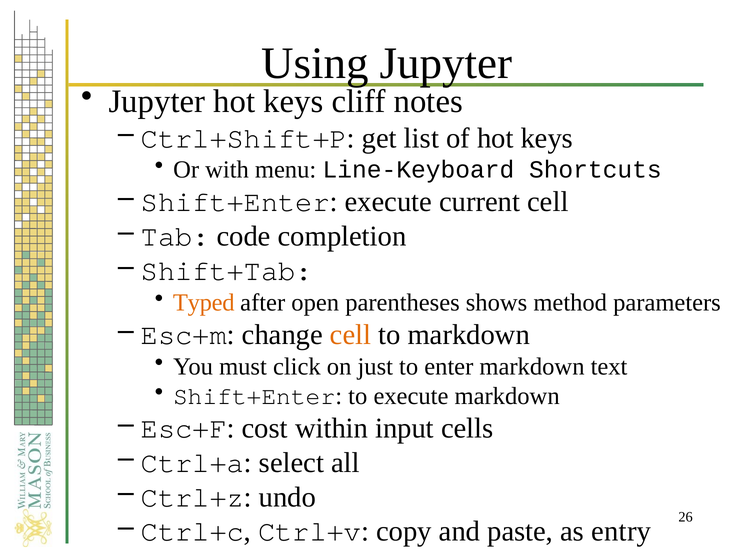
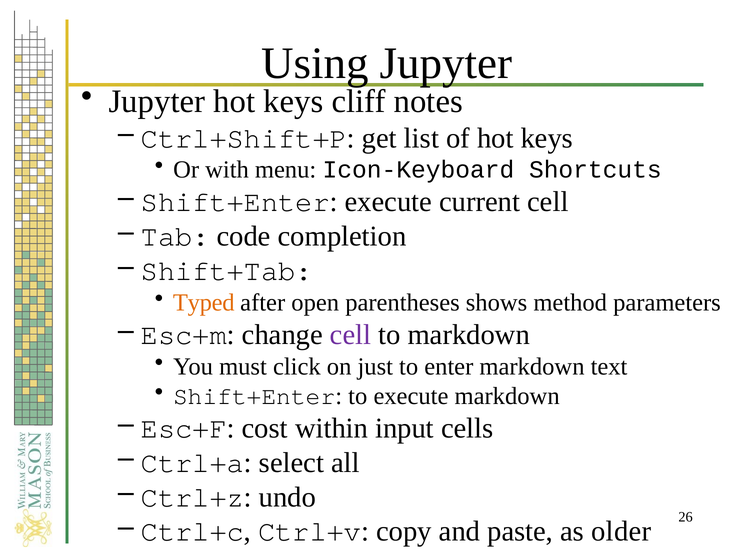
Line-Keyboard: Line-Keyboard -> Icon-Keyboard (418, 170)
cell colour: orange -> purple (351, 335)
entry: entry -> older (621, 531)
